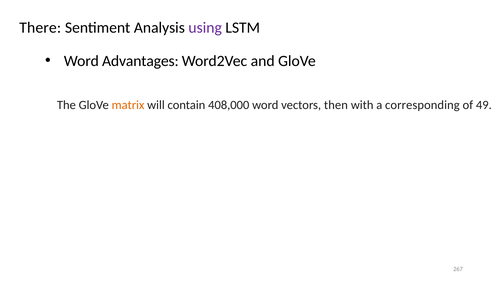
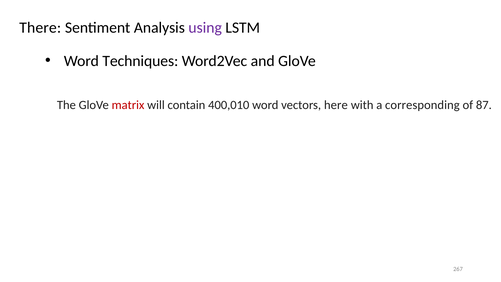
Advantages: Advantages -> Techniques (140, 61)
matrix colour: orange -> red (128, 105)
408,000: 408,000 -> 400,010 (229, 105)
then: then -> here (336, 105)
49: 49 -> 87 (484, 105)
